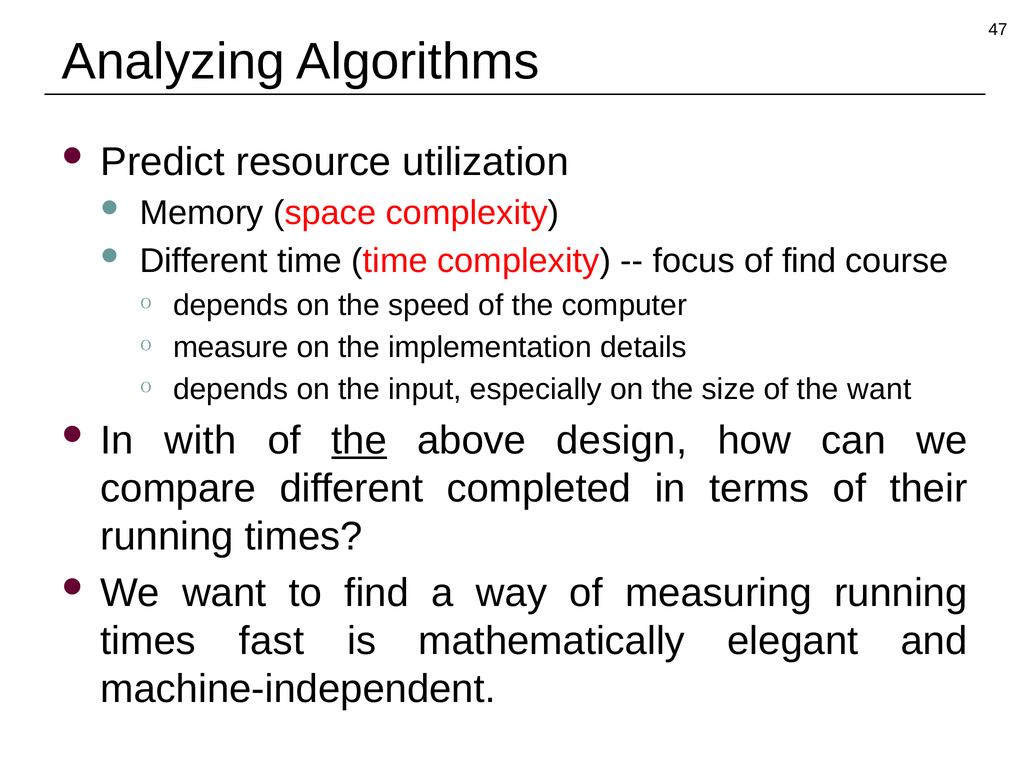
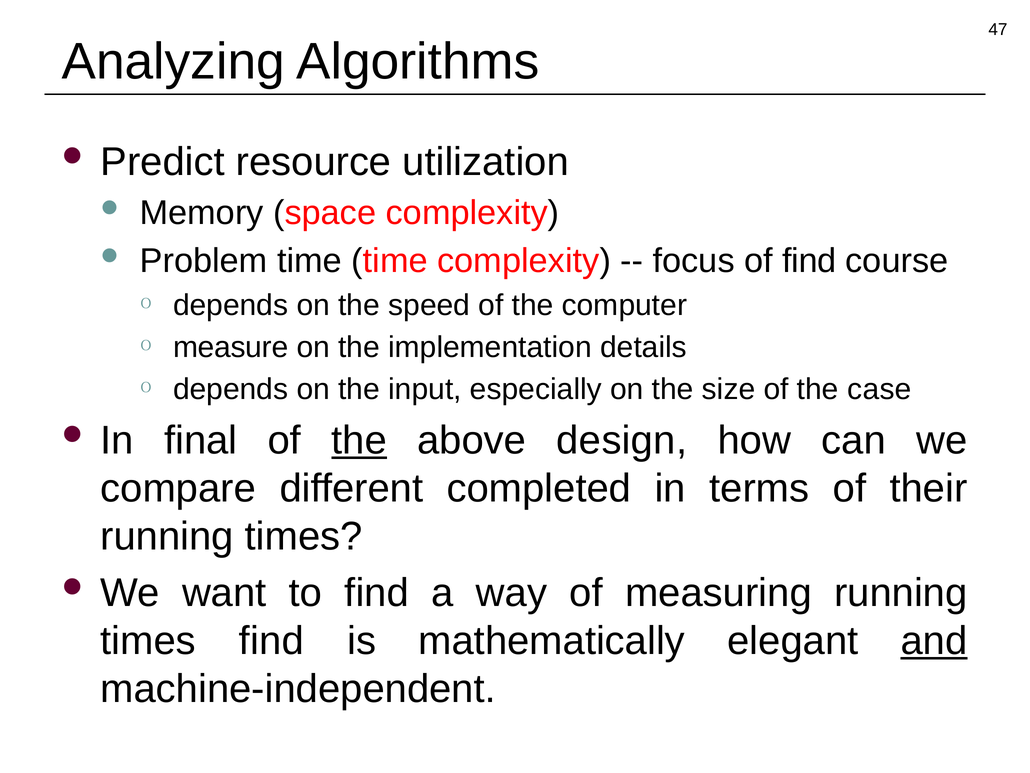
Different: Different -> Problem (204, 261)
the want: want -> case (879, 389)
with: with -> final (201, 440)
times fast: fast -> find (271, 641)
and underline: none -> present (934, 641)
